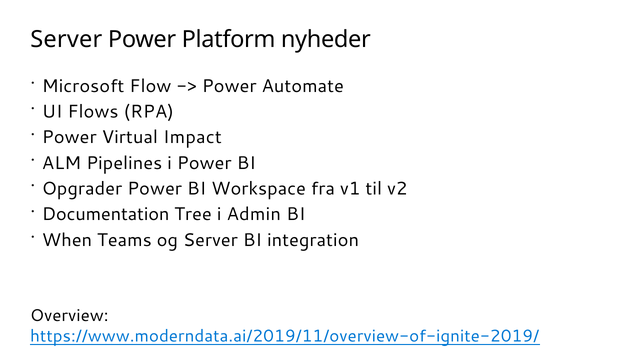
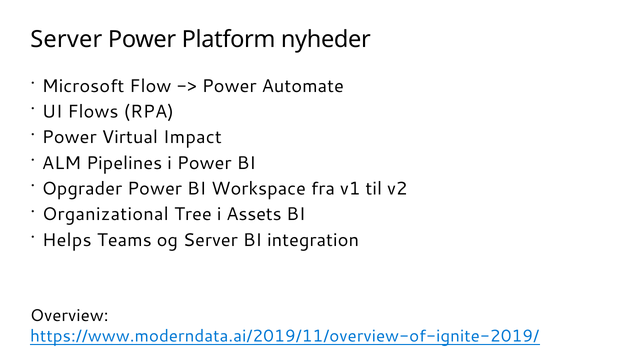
Documentation: Documentation -> Organizational (105, 215)
Admin: Admin -> Assets (254, 215)
When: When -> Helps (67, 240)
